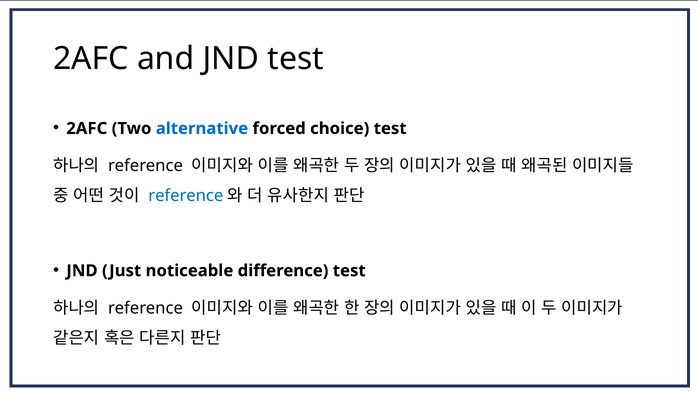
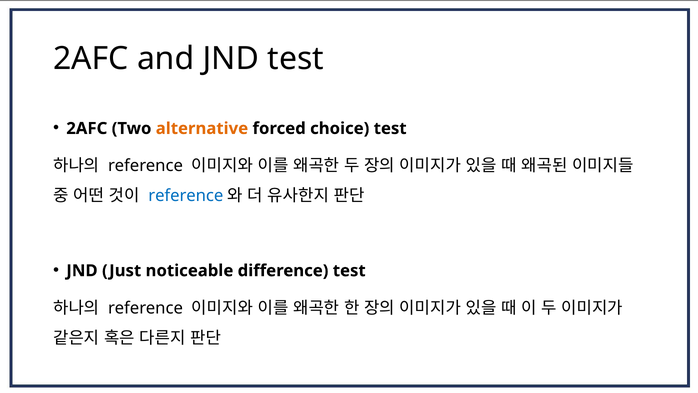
alternative colour: blue -> orange (202, 128)
